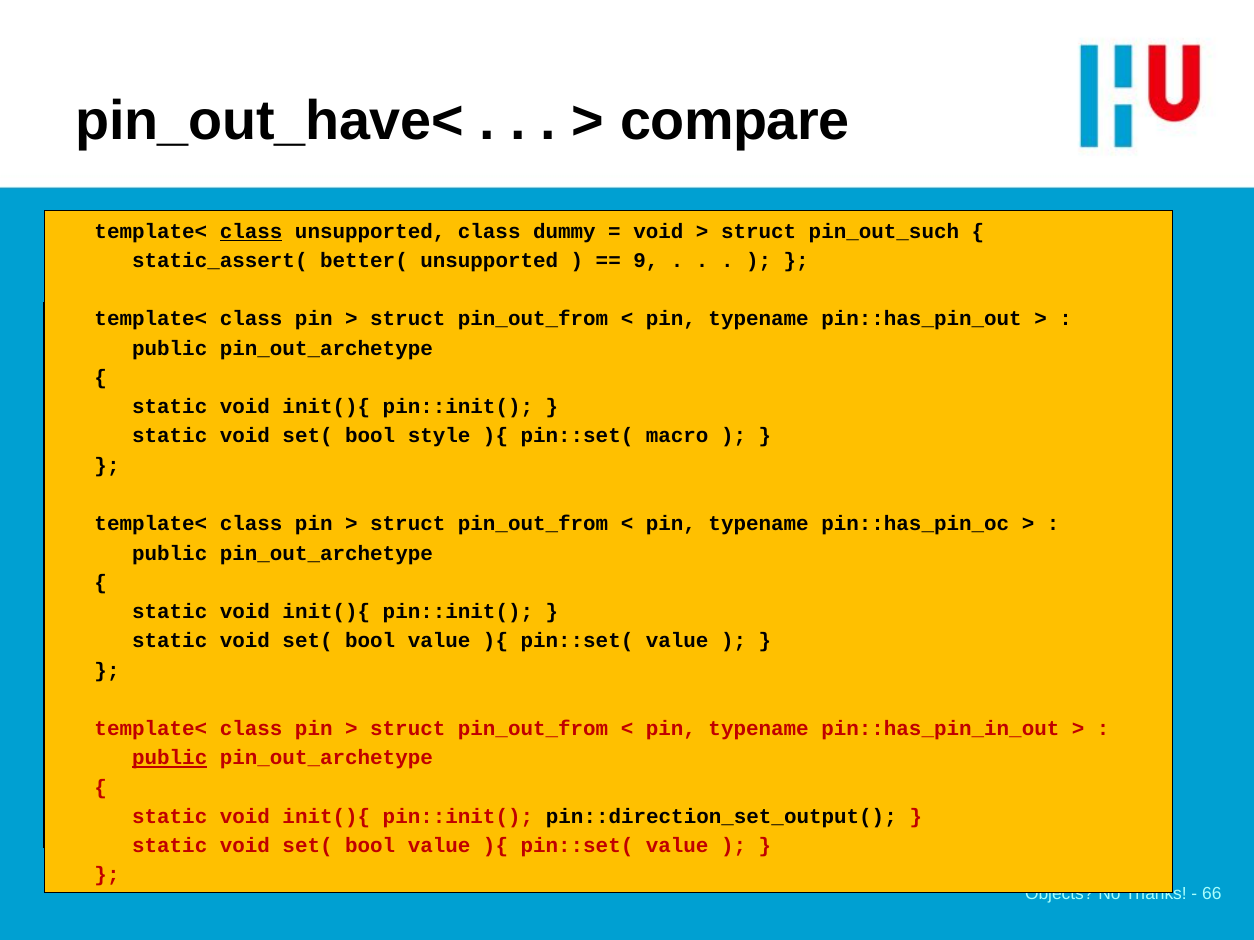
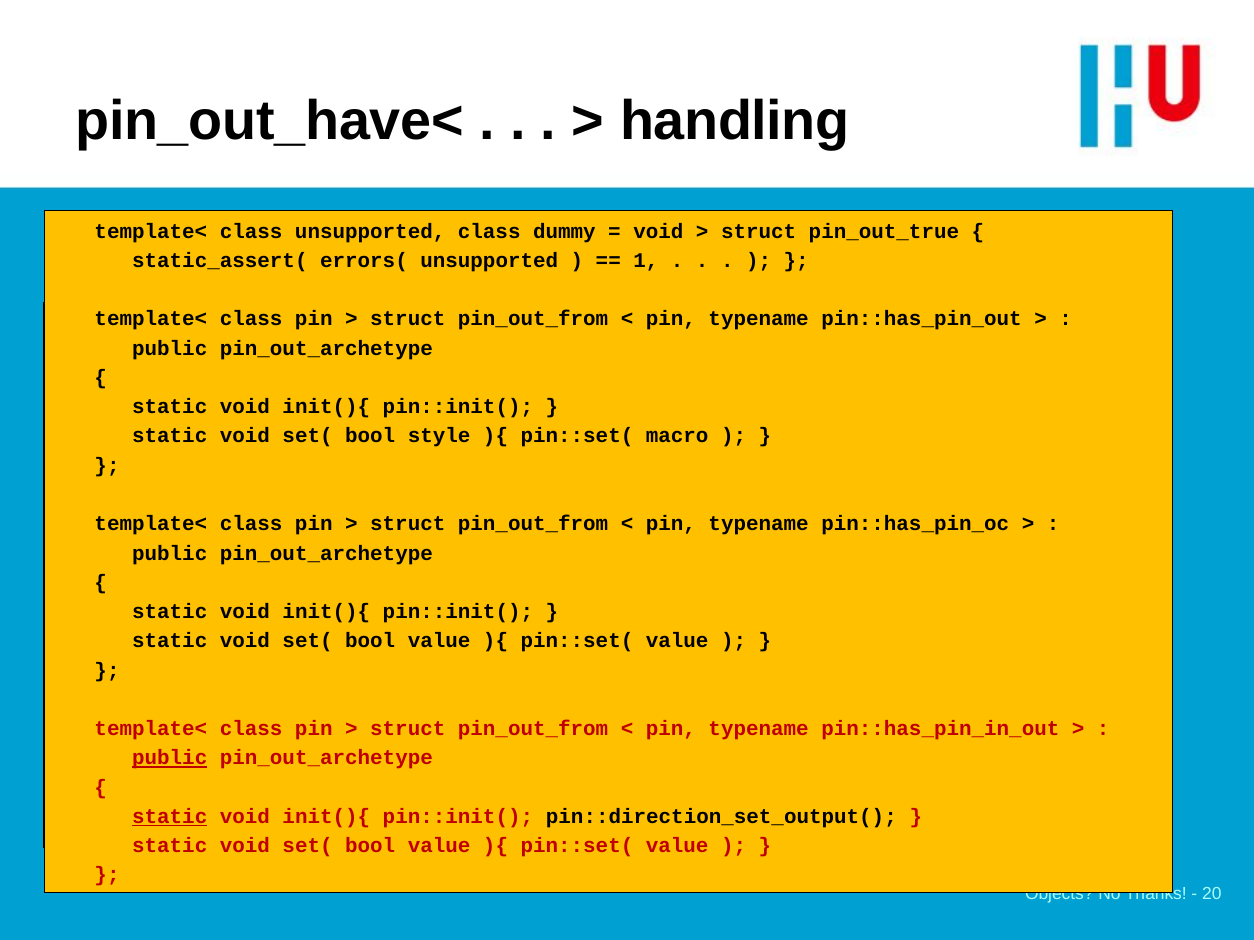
compare: compare -> handling (735, 121)
class underline: present -> none (251, 231)
pin_out_such: pin_out_such -> pin_out_true (884, 231)
better(: better( -> errors( (364, 261)
9: 9 -> 1 (646, 261)
static underline: none -> present (170, 817)
66: 66 -> 20 (1212, 894)
